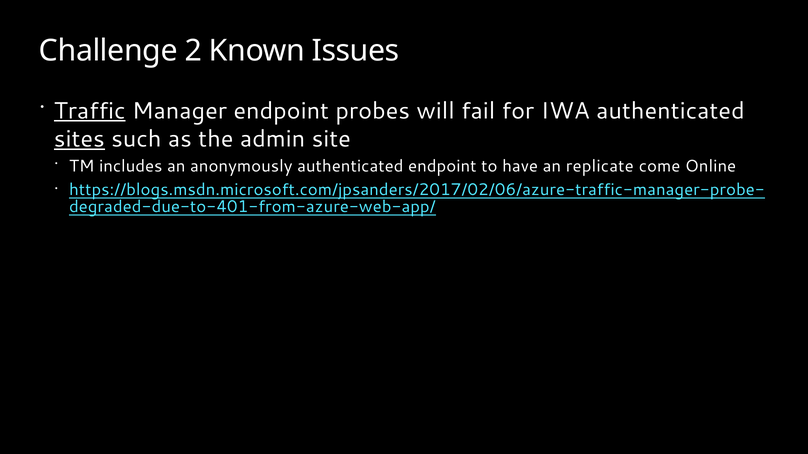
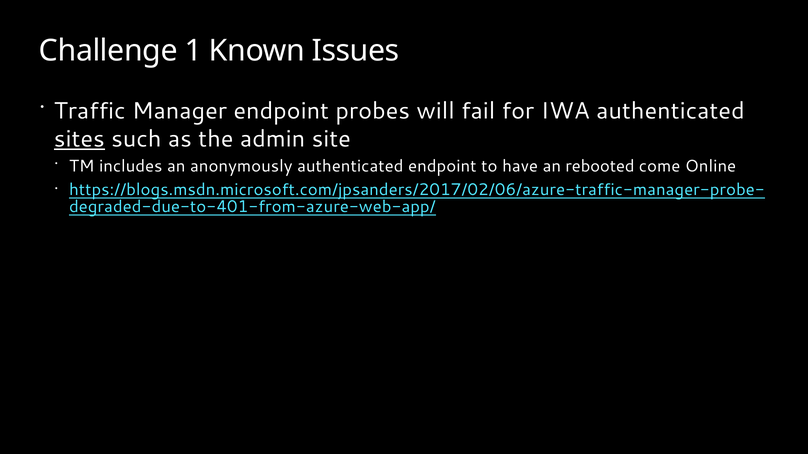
2: 2 -> 1 (193, 51)
Traffic underline: present -> none (90, 111)
replicate: replicate -> rebooted (600, 166)
